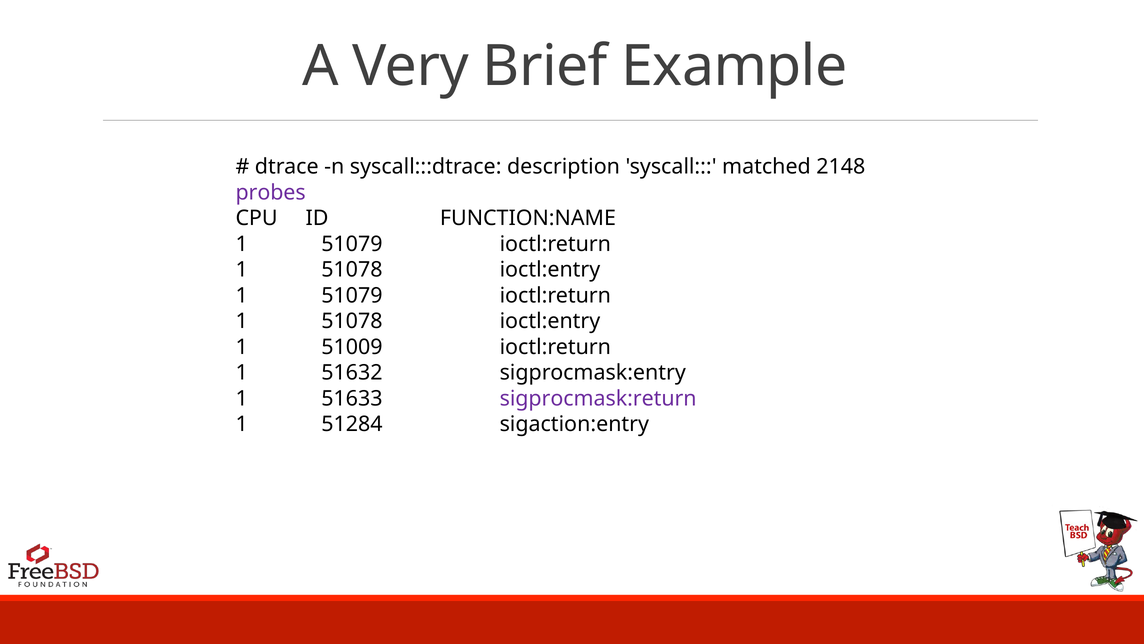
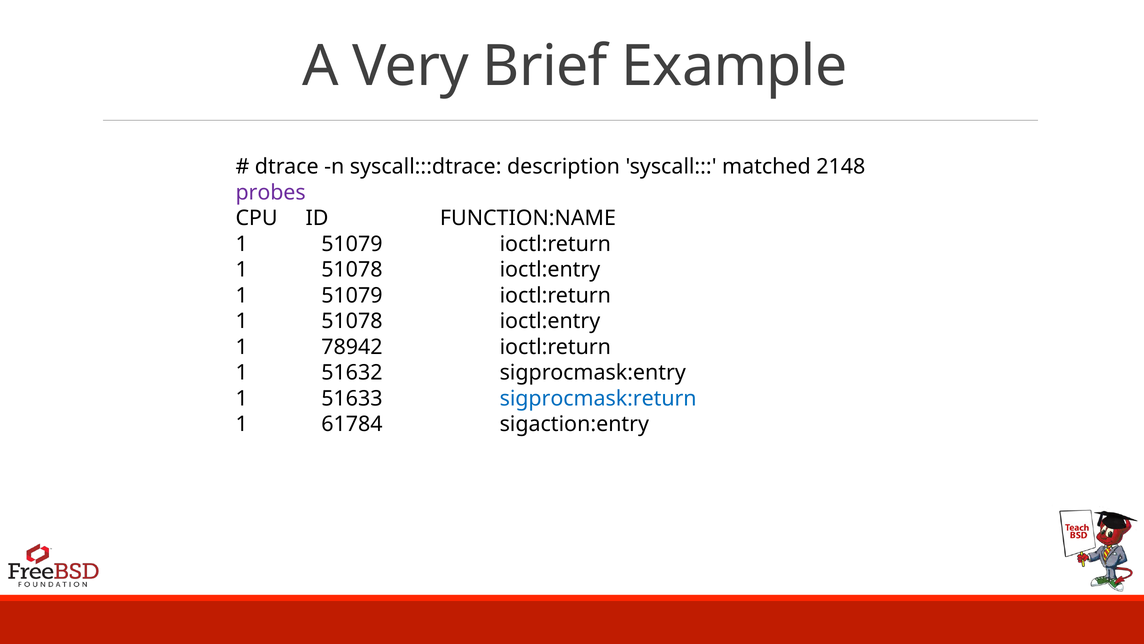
51009: 51009 -> 78942 (352, 347)
sigprocmask:return colour: purple -> blue (598, 398)
51284: 51284 -> 61784 (352, 424)
